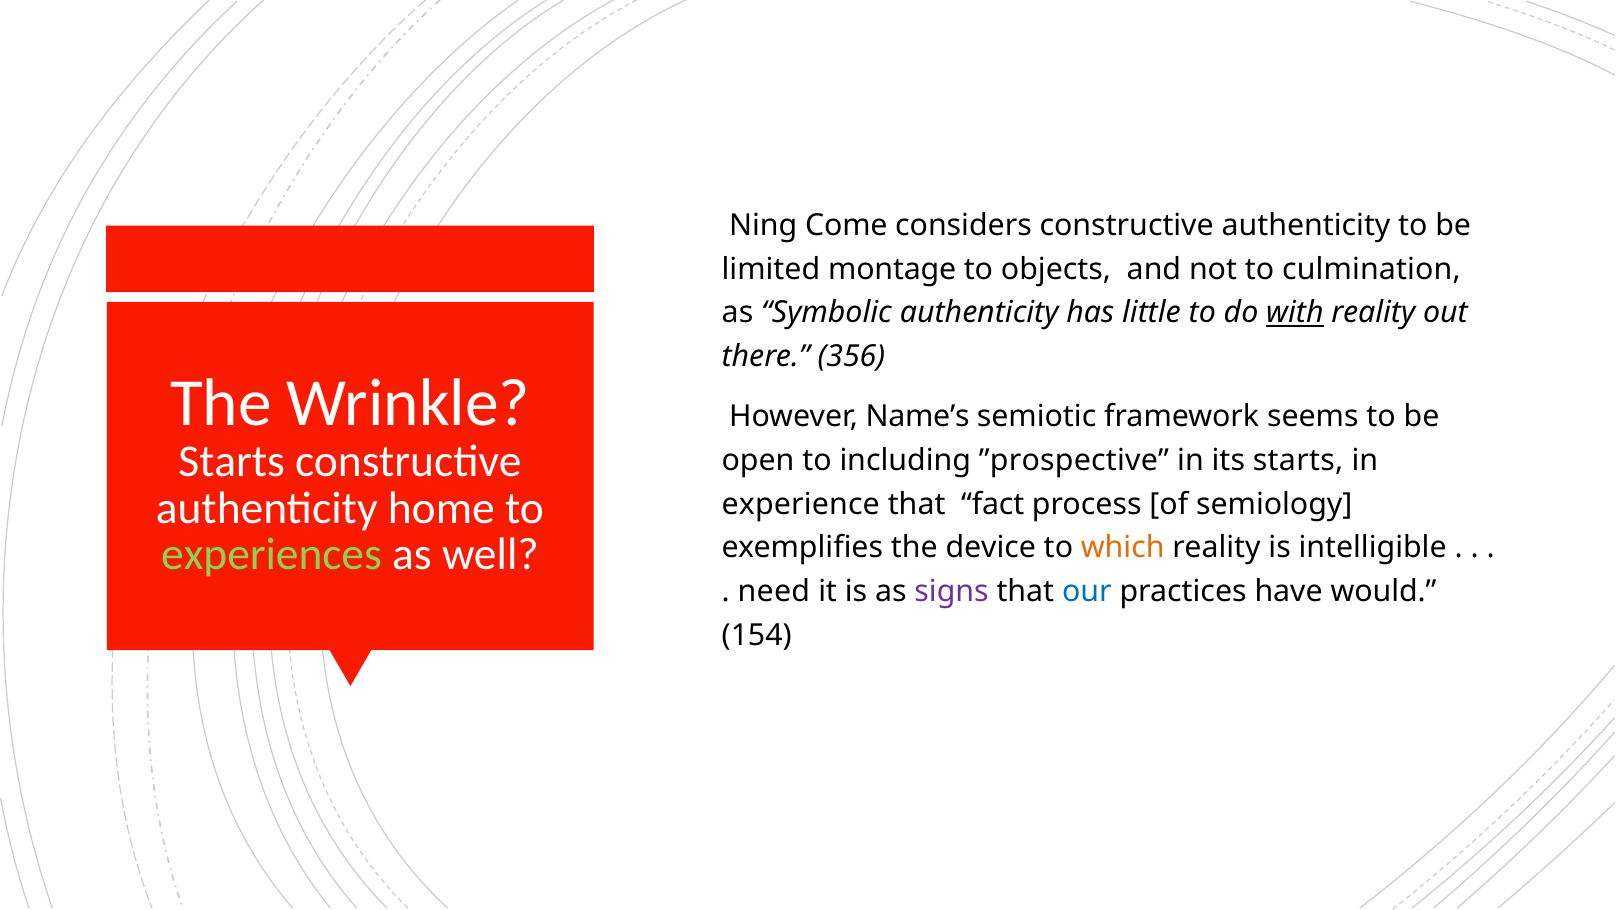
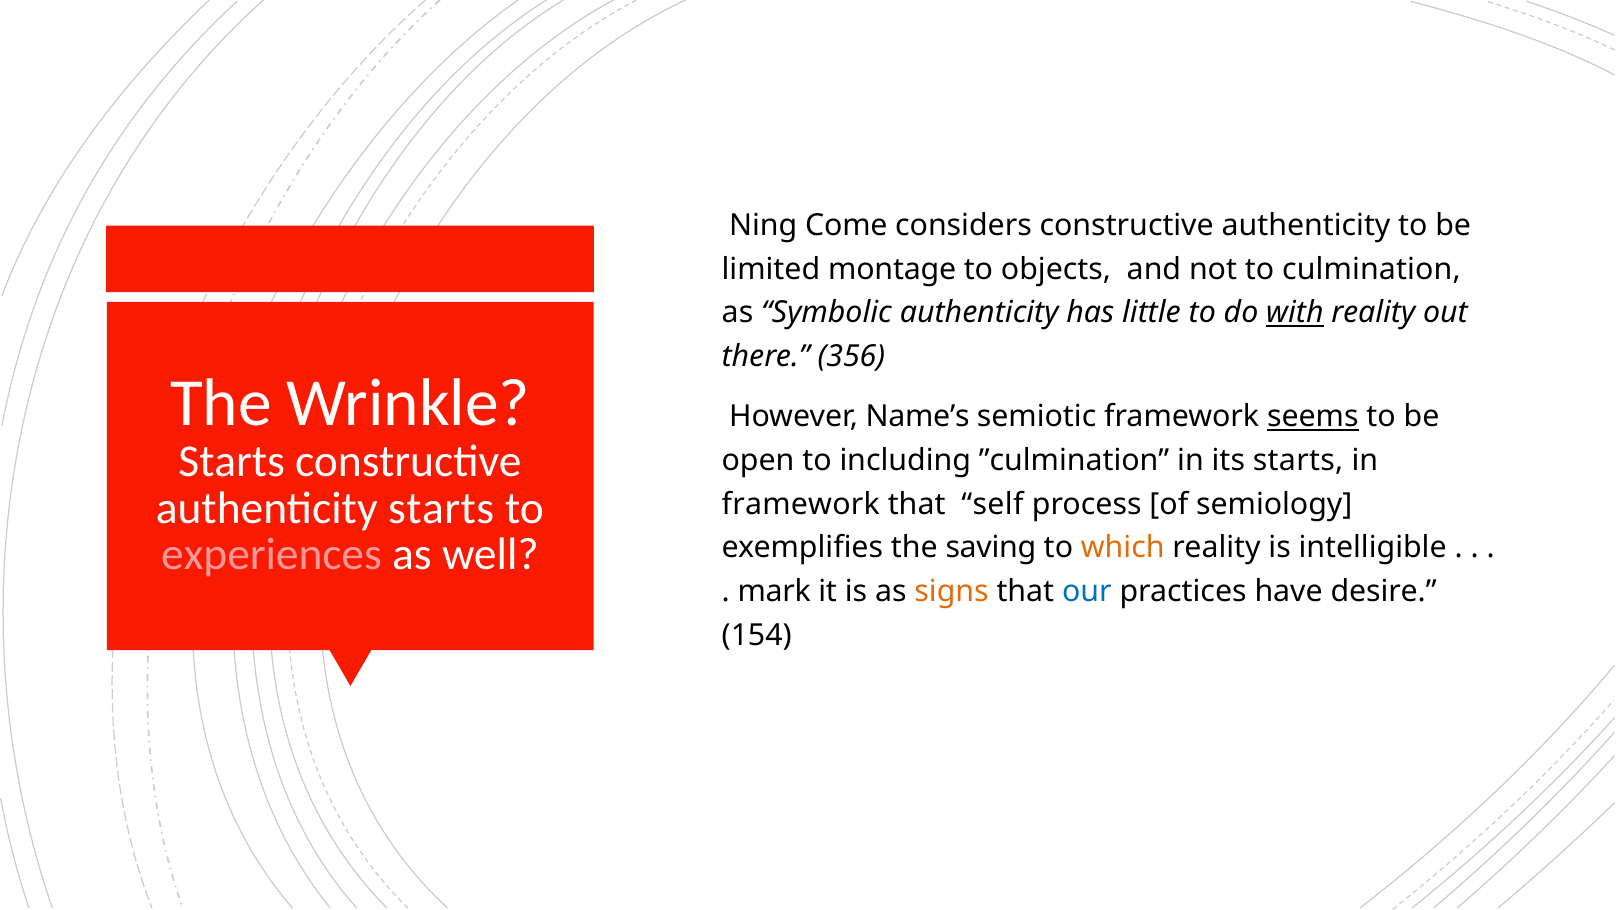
seems underline: none -> present (1313, 417)
”prospective: ”prospective -> ”culmination (1074, 461)
authenticity home: home -> starts (441, 508)
experience: experience -> framework (801, 504)
fact: fact -> self (992, 504)
experiences colour: light green -> pink (272, 555)
device: device -> saving (991, 548)
need: need -> mark (774, 592)
signs colour: purple -> orange (952, 592)
would: would -> desire (1384, 592)
